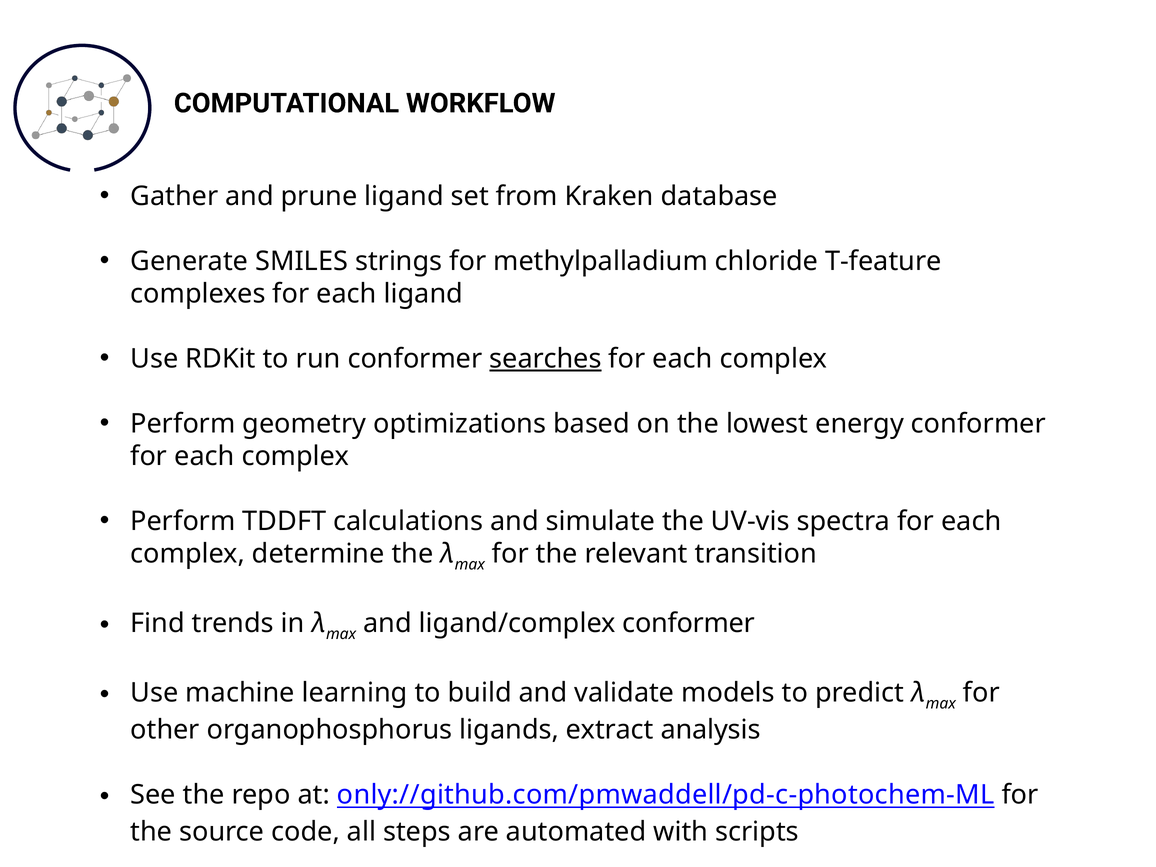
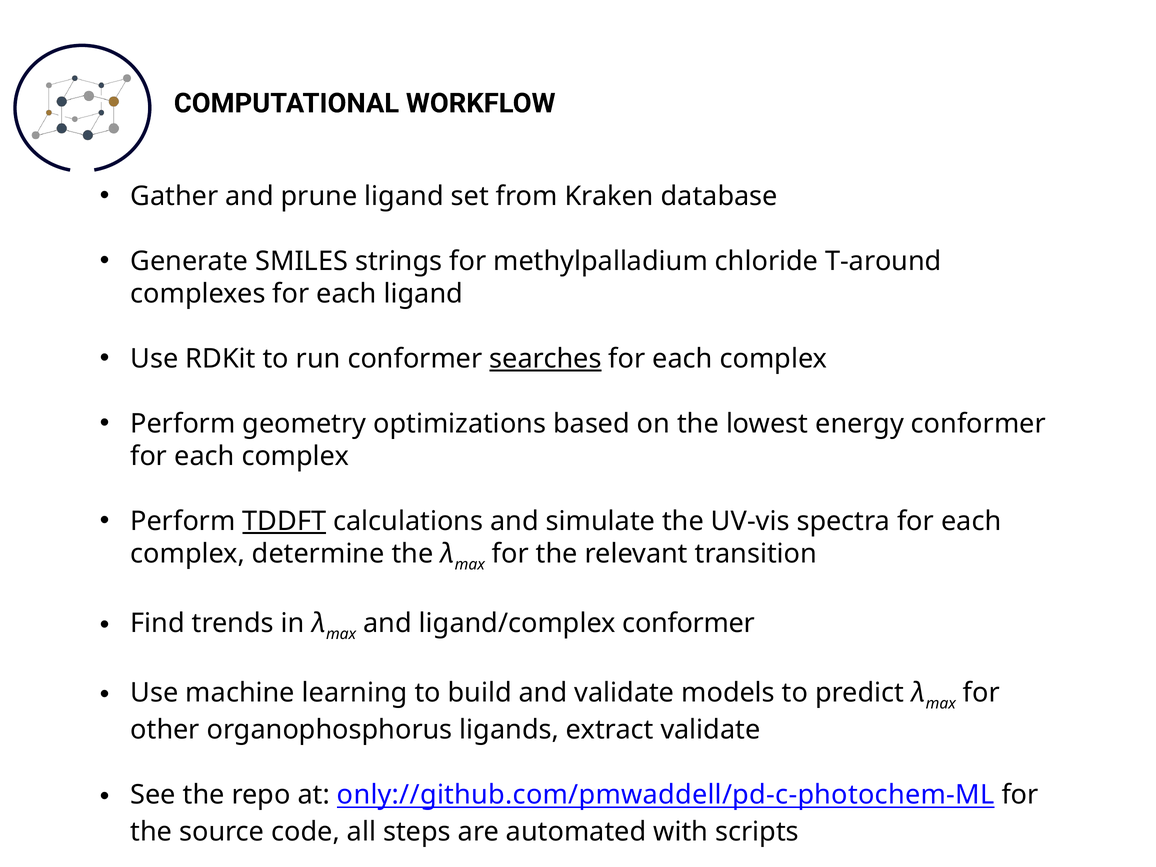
T-feature: T-feature -> T-around (883, 261)
TDDFT underline: none -> present (284, 521)
extract analysis: analysis -> validate (710, 730)
